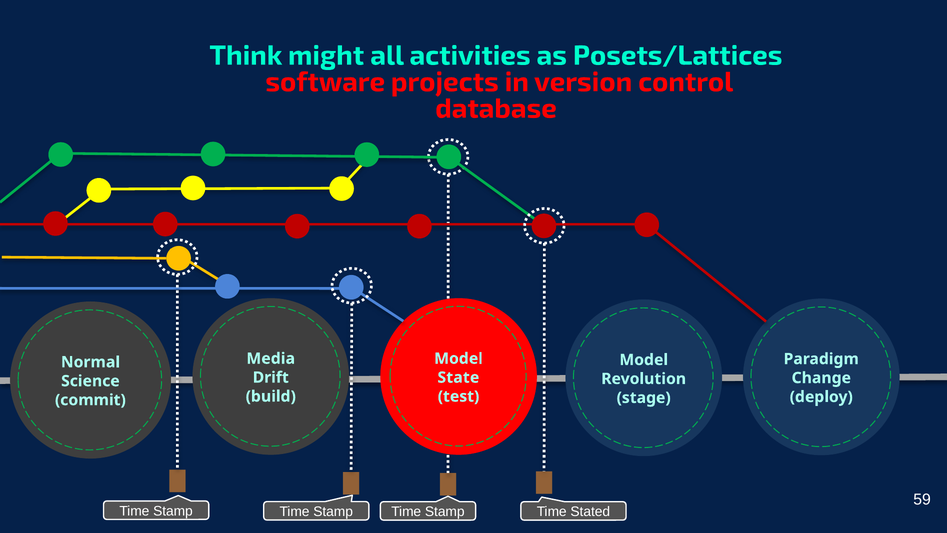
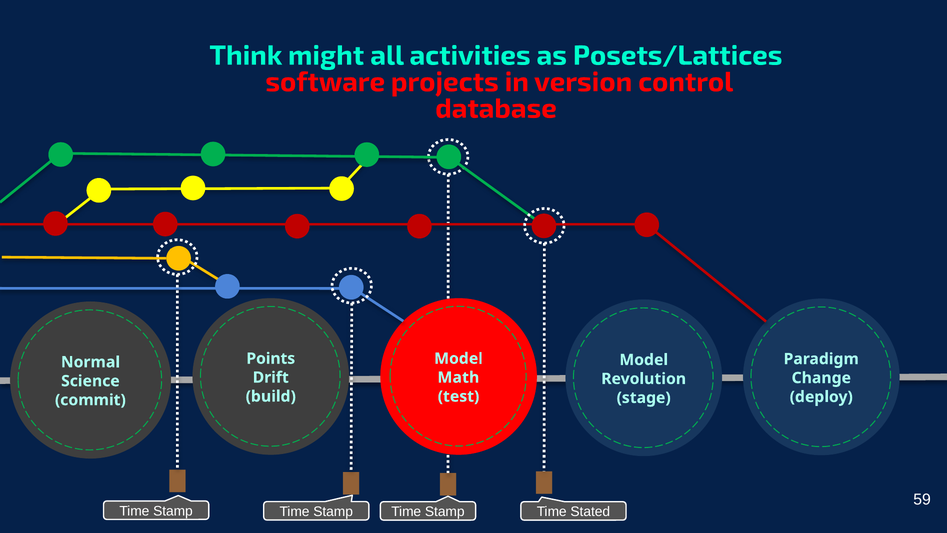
Media: Media -> Points (271, 358)
State: State -> Math (458, 377)
